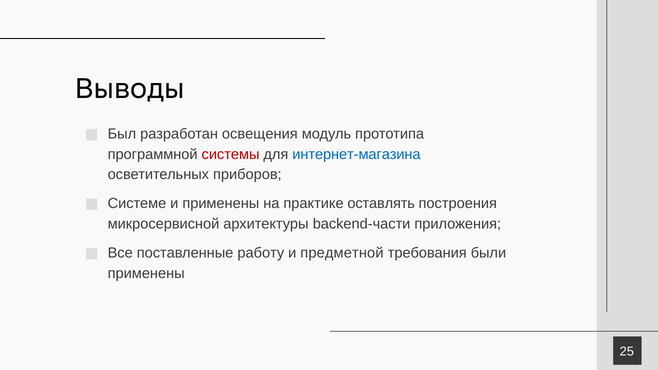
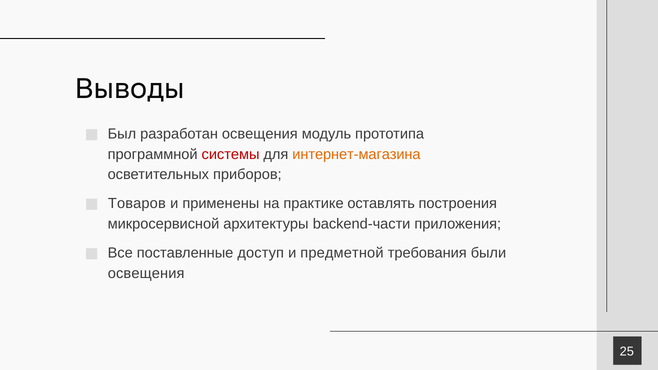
интернет-магазина colour: blue -> orange (356, 154)
Системе: Системе -> Товаров (137, 204)
работу: работу -> доступ (261, 253)
применены: применены -> освещения (146, 273)
